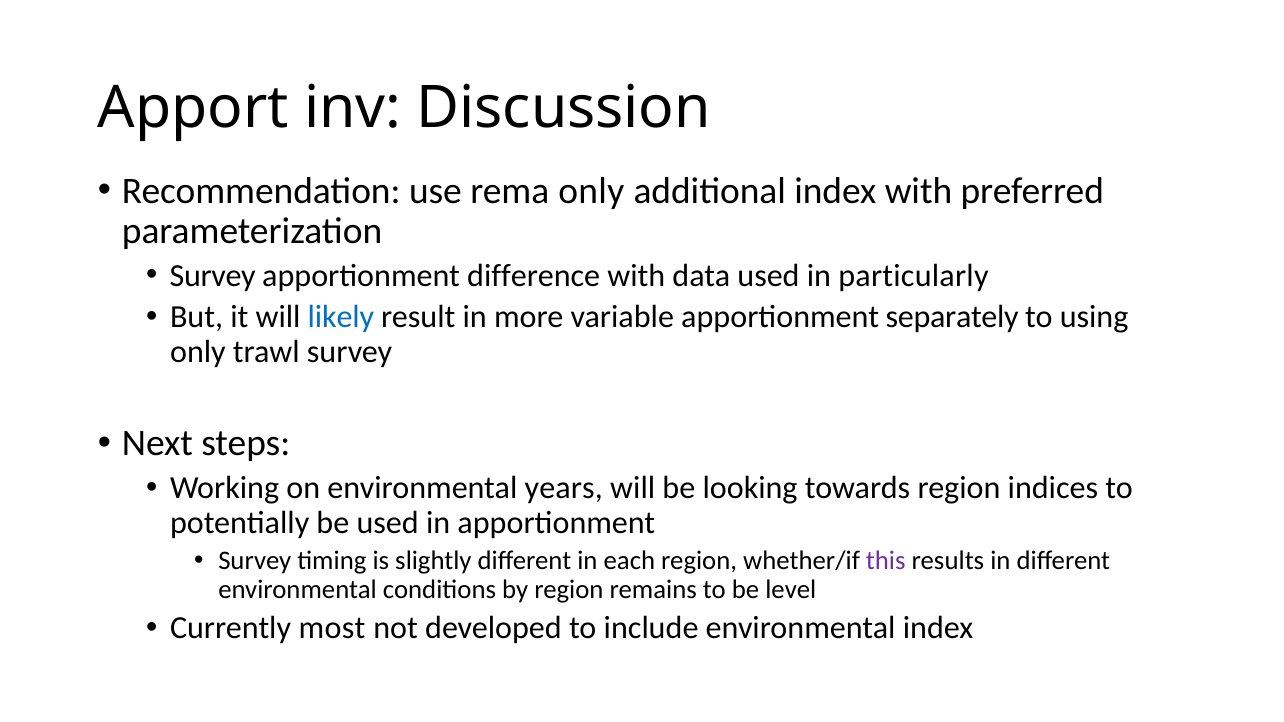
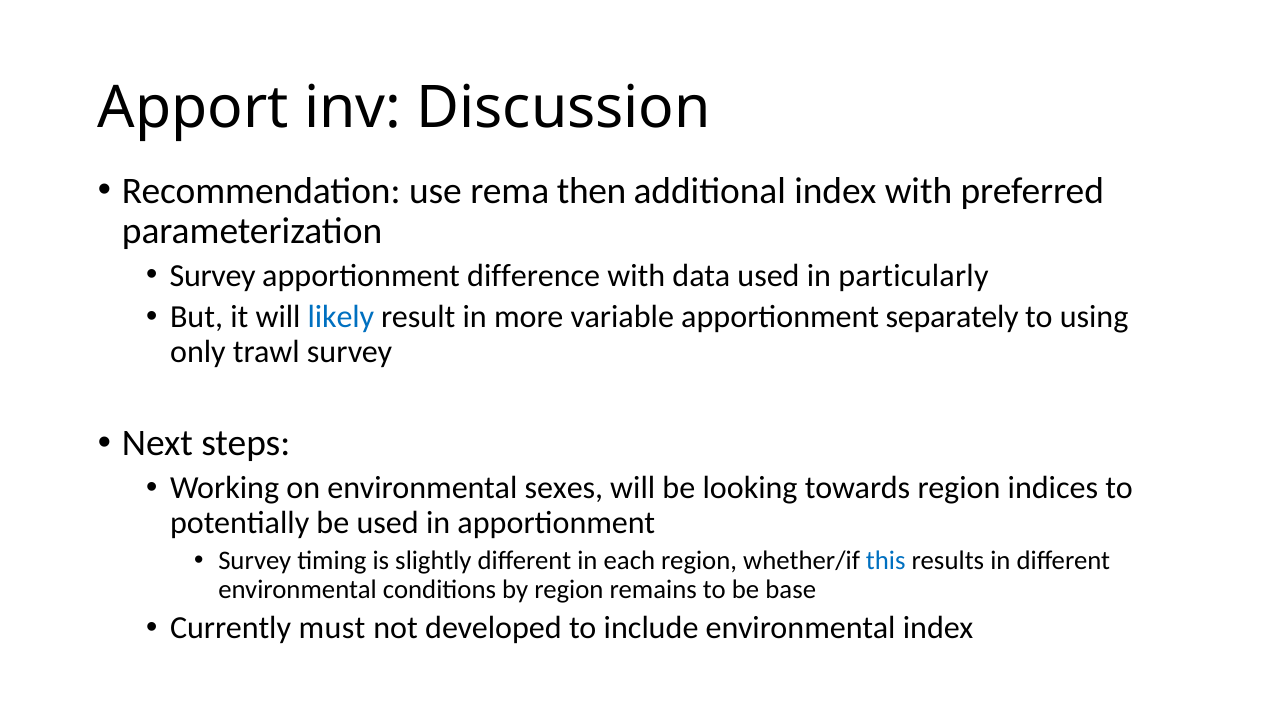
rema only: only -> then (592, 191)
years: years -> sexes (564, 488)
this colour: purple -> blue (886, 561)
level: level -> base (791, 590)
most: most -> must (332, 629)
